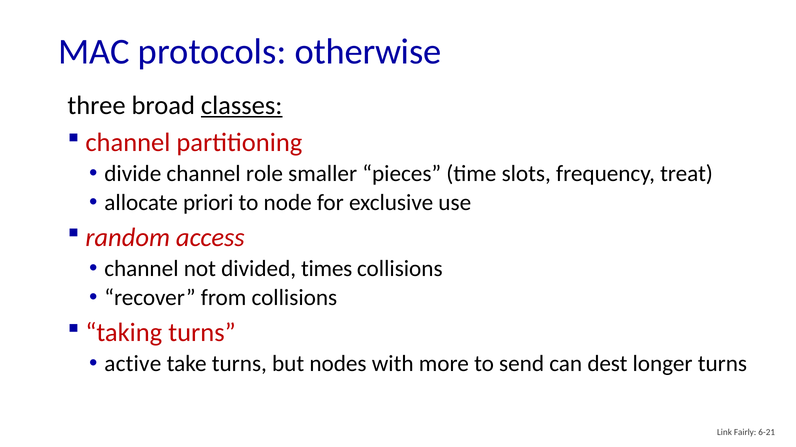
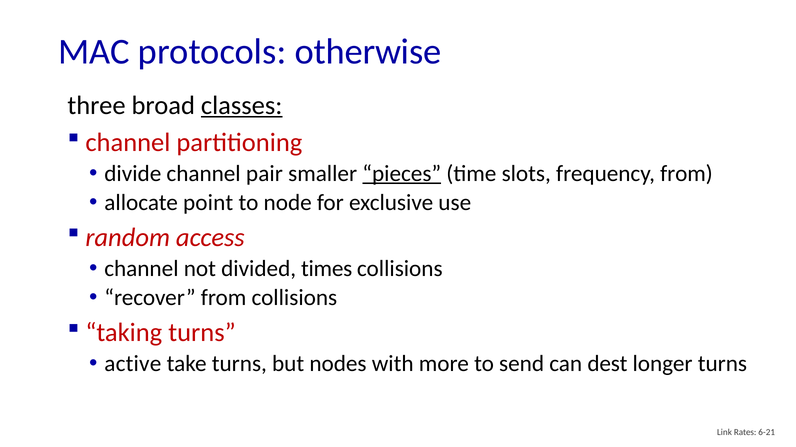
role: role -> pair (264, 174)
pieces underline: none -> present (402, 174)
frequency treat: treat -> from (686, 174)
priori: priori -> point (208, 203)
Fairly: Fairly -> Rates (745, 433)
